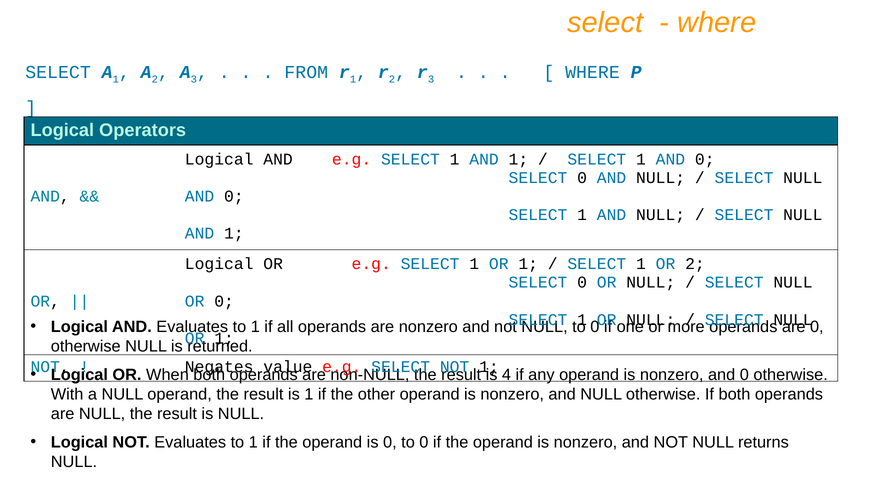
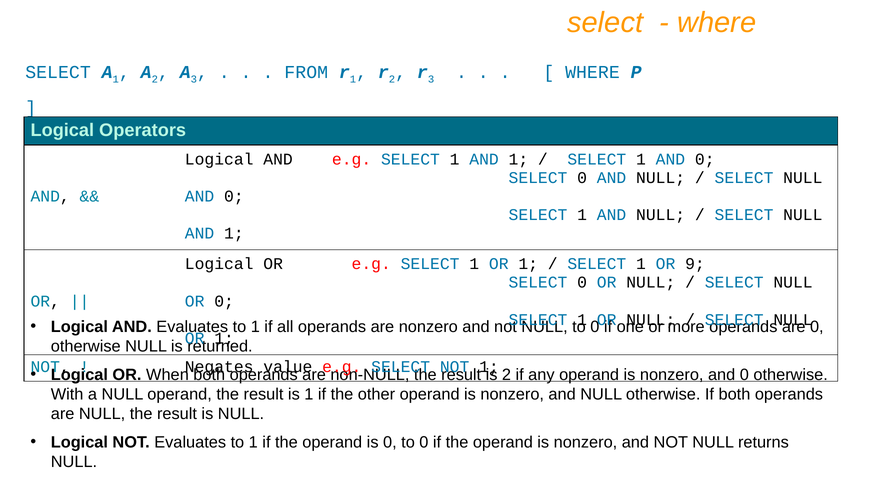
OR 2: 2 -> 9 (695, 264)
4: 4 -> 2 (507, 374)
